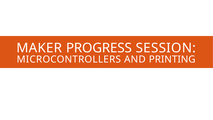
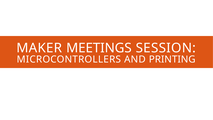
PROGRESS: PROGRESS -> MEETINGS (99, 48)
